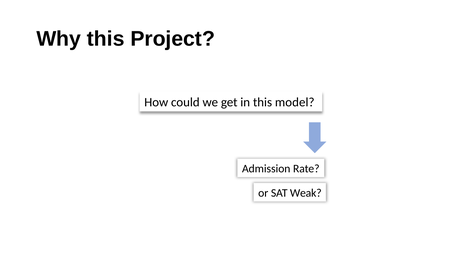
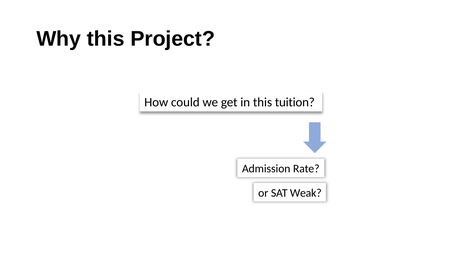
model: model -> tuition (295, 102)
